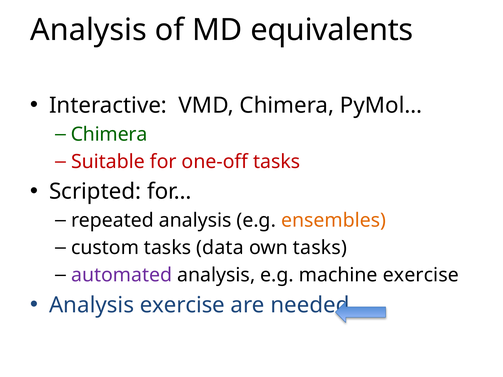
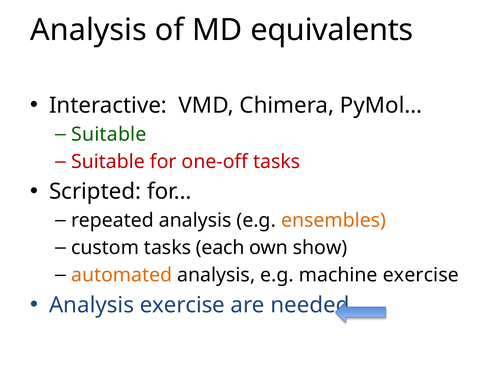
Chimera: Chimera -> Suitable (109, 134)
data: data -> each (220, 248)
own tasks: tasks -> show (320, 248)
automated colour: purple -> orange (122, 275)
